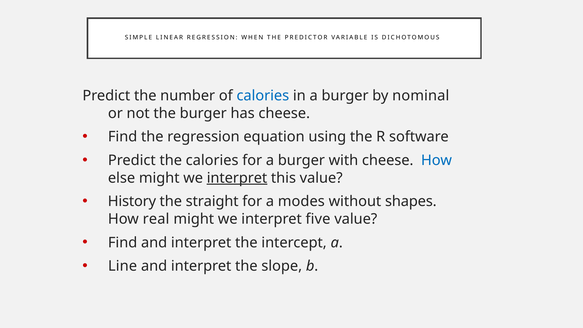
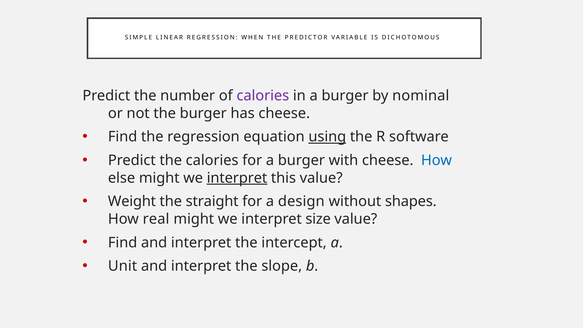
calories colour: blue -> purple (263, 96)
using underline: none -> present (327, 137)
History: History -> Weight (132, 201)
modes: modes -> design (301, 201)
five: five -> size (318, 219)
Line: Line -> Unit (123, 266)
